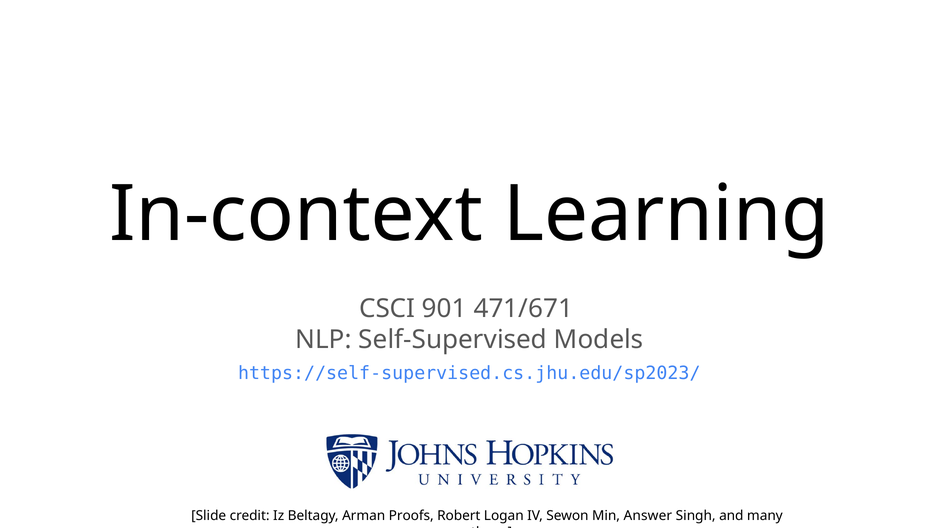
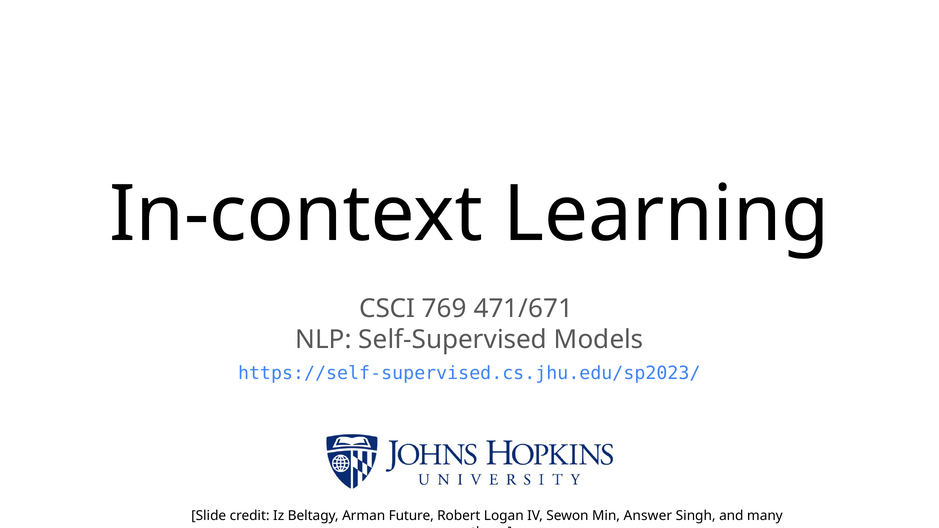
901: 901 -> 769 (444, 309)
Proofs: Proofs -> Future (411, 516)
